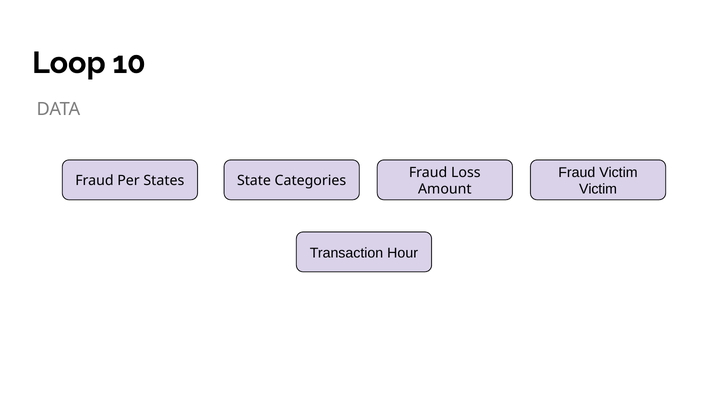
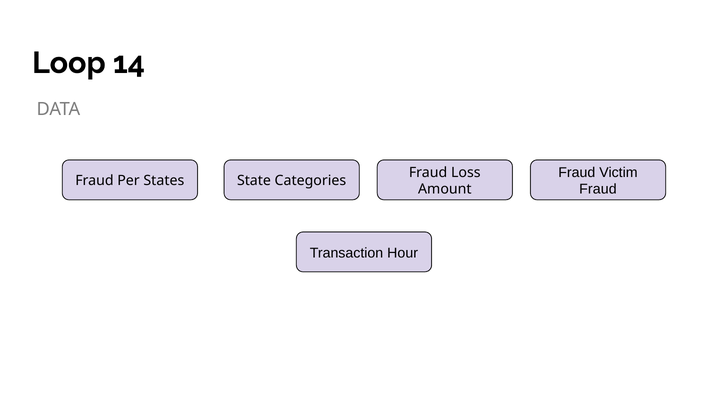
10: 10 -> 14 (129, 63)
Victim: Victim -> Fraud (598, 190)
